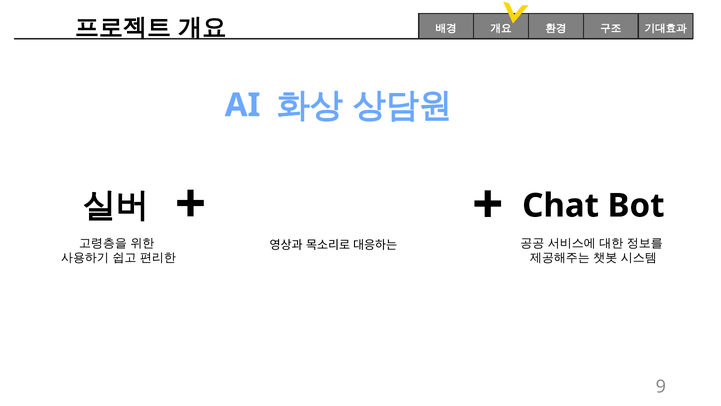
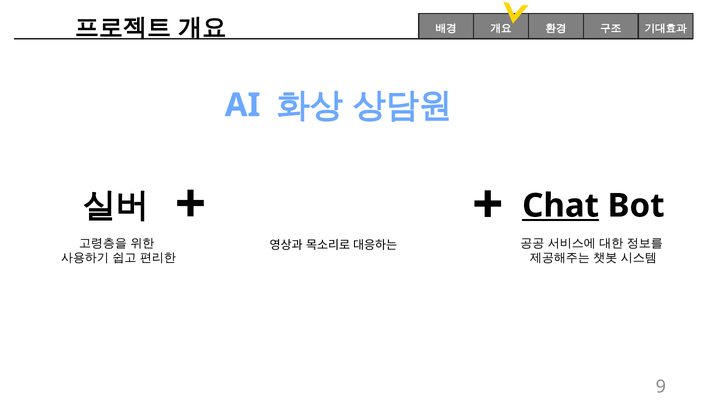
Chat underline: none -> present (561, 205)
